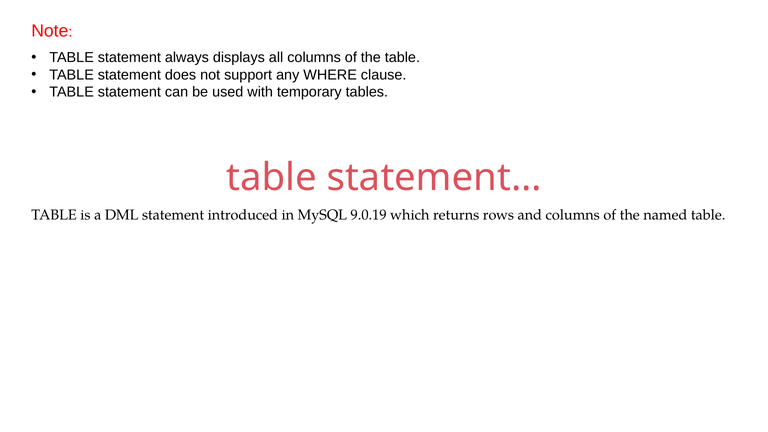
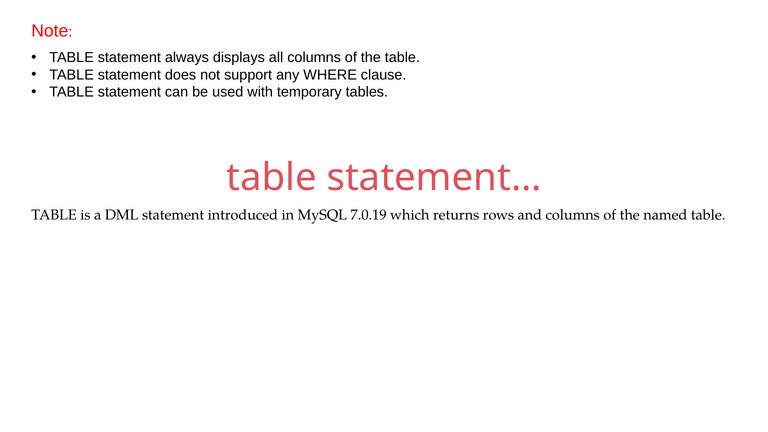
9.0.19: 9.0.19 -> 7.0.19 (369, 215)
